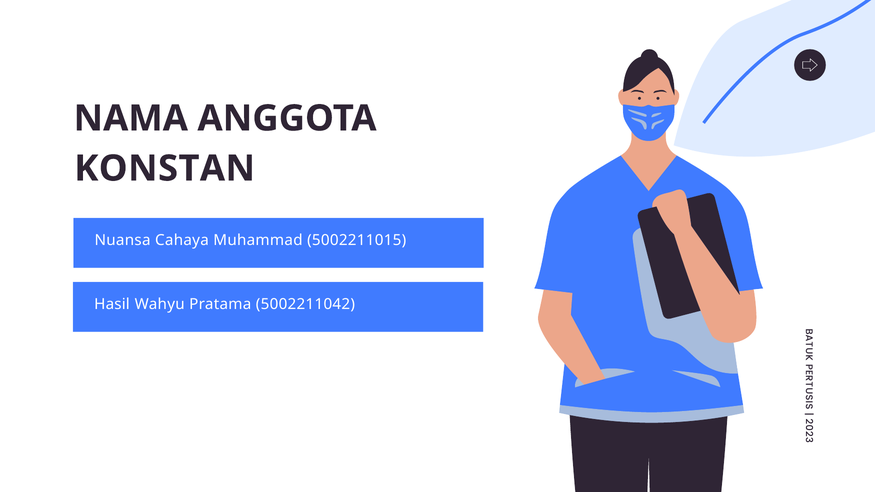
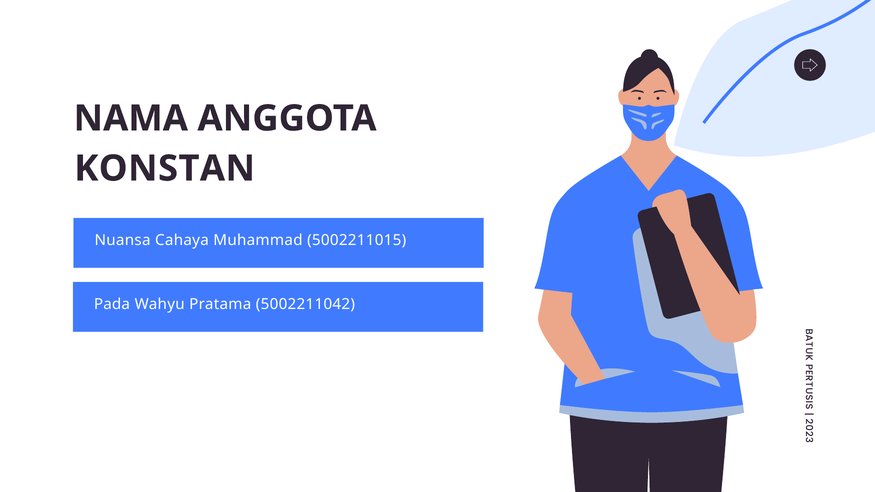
Hasil: Hasil -> Pada (112, 305)
